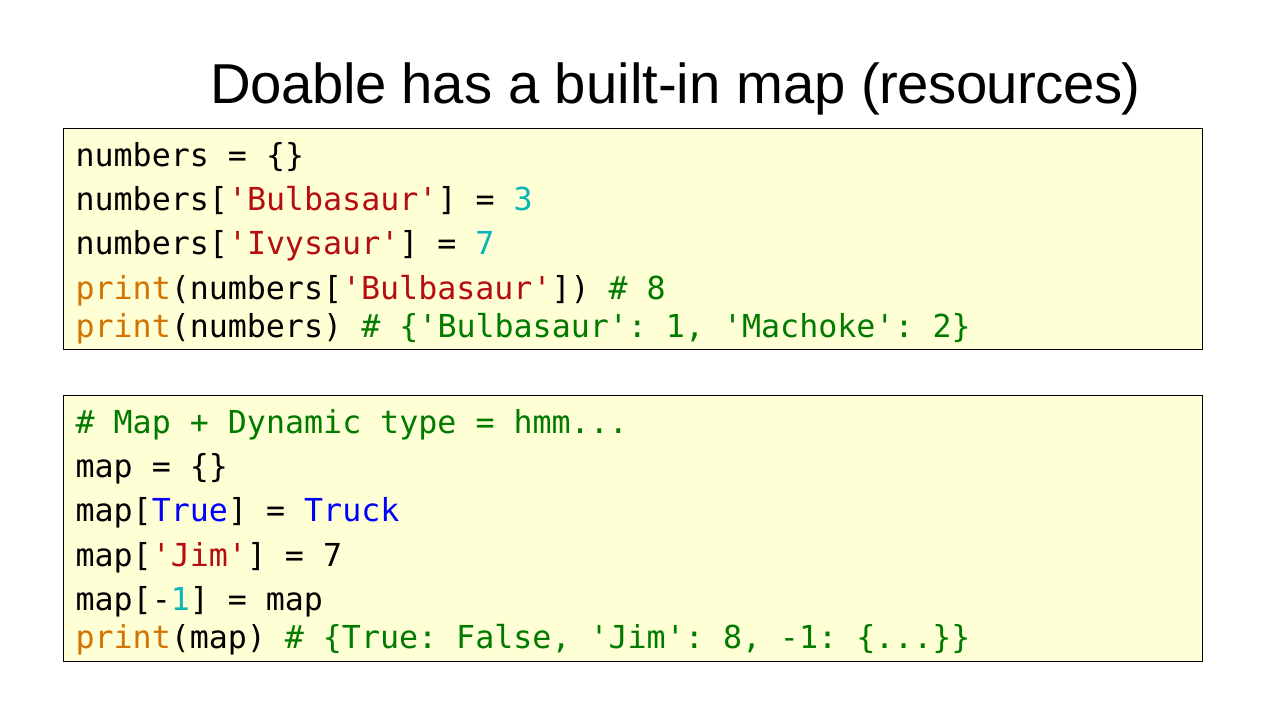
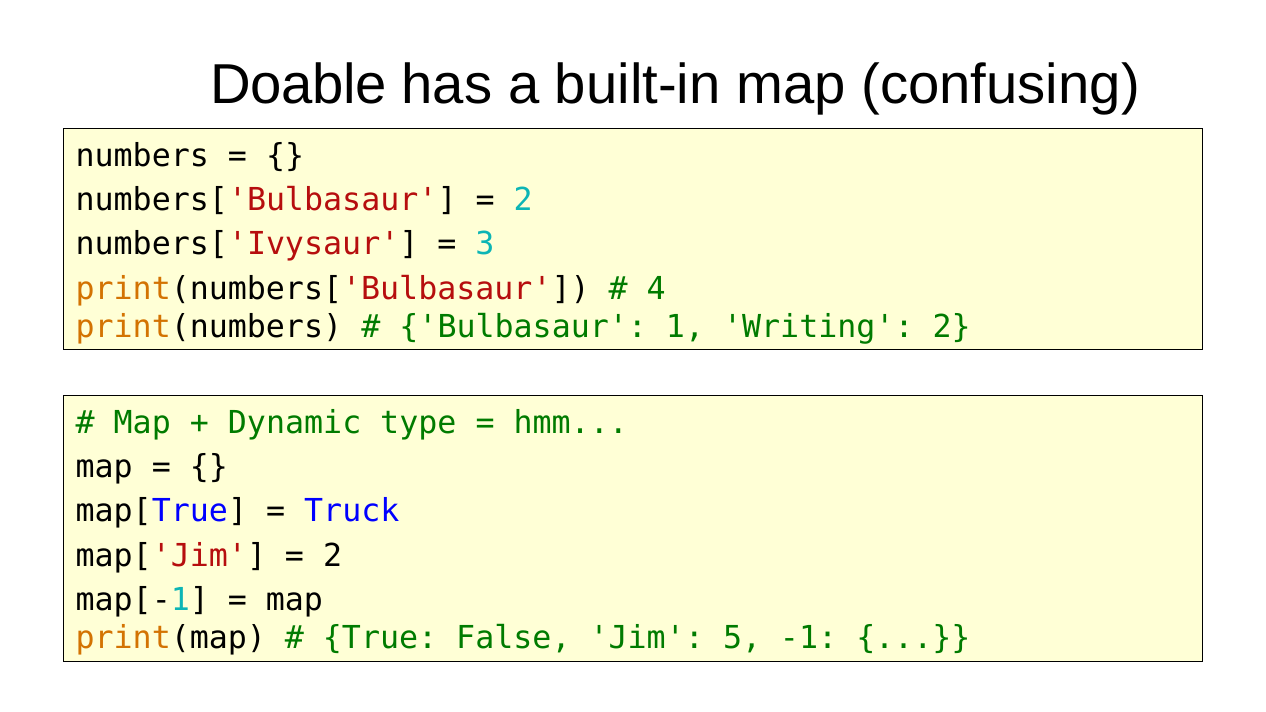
resources: resources -> confusing (1001, 85)
3: 3 -> 2 (523, 200)
7: 7 -> 3 (485, 245)
8: 8 -> 4 (656, 289)
Machoke: Machoke -> Writing (818, 327)
7: 7 -> 2 (333, 556)
Jim 8: 8 -> 5 (742, 638)
